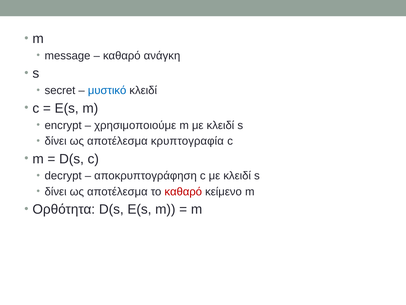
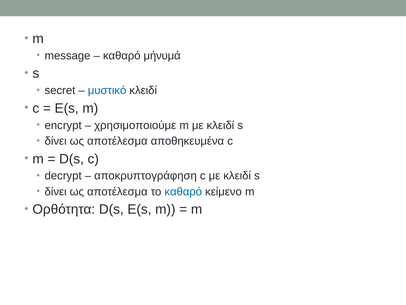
ανάγκη: ανάγκη -> μήνυμά (162, 56)
κρυπτογραφία: κρυπτογραφία -> αποθηκευμένα (187, 141)
καθαρό colour: red -> blue (183, 191)
